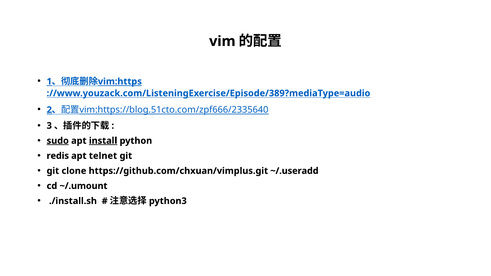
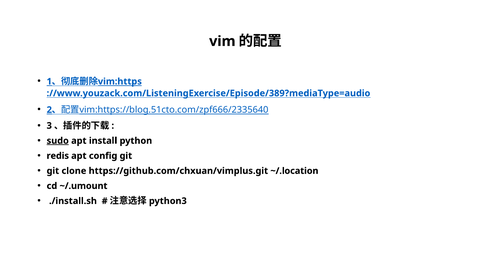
install underline: present -> none (103, 141)
telnet: telnet -> config (103, 156)
~/.useradd: ~/.useradd -> ~/.location (294, 171)
